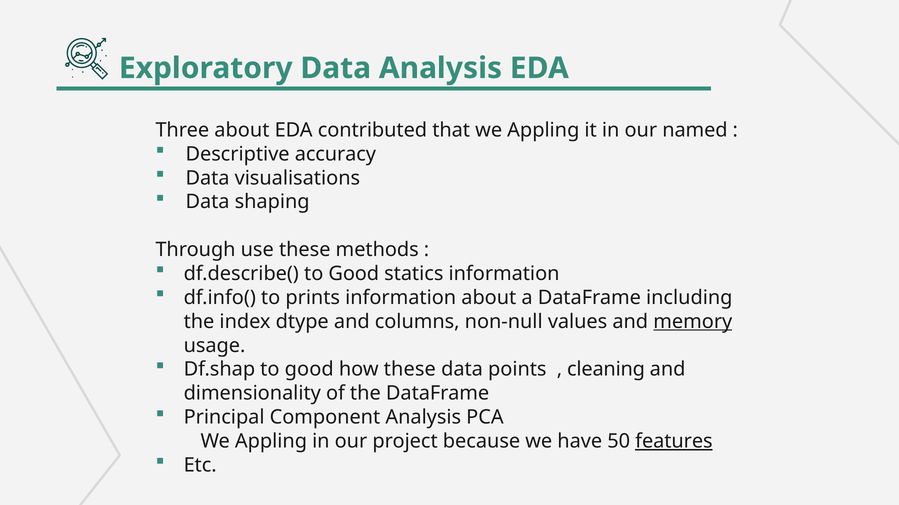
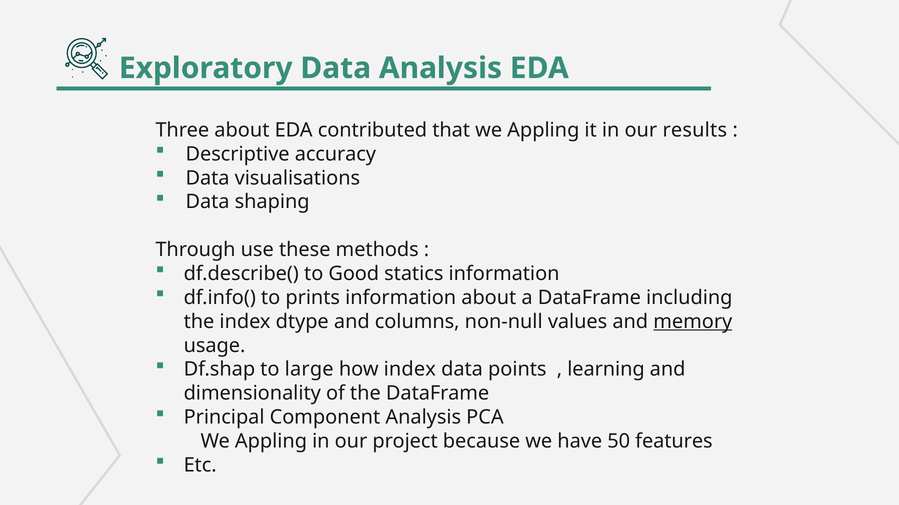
our named: named -> results (695, 130)
good: good -> large (309, 370)
how these: these -> index (410, 370)
cleaning: cleaning -> learning (606, 370)
features underline: present -> none (674, 442)
